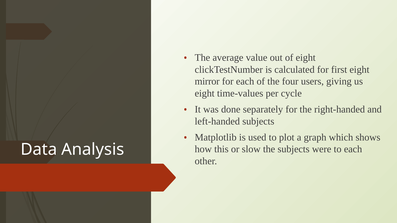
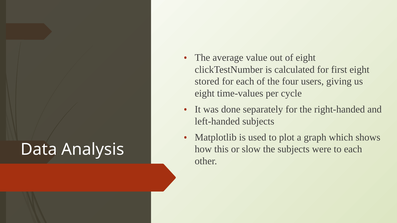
mirror: mirror -> stored (207, 82)
